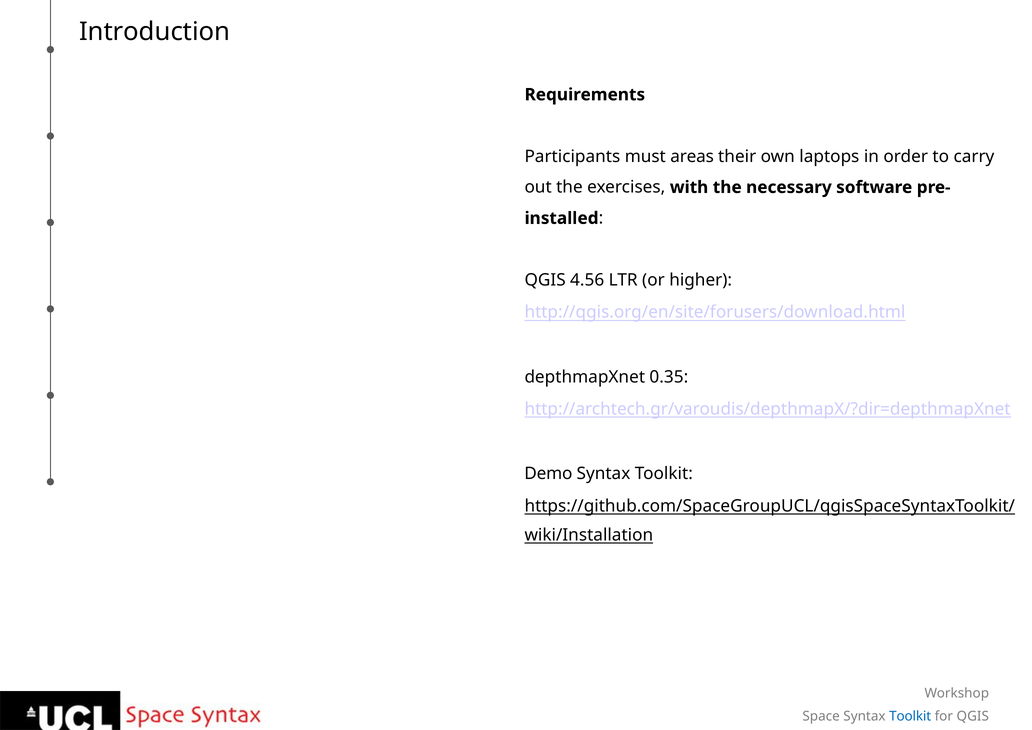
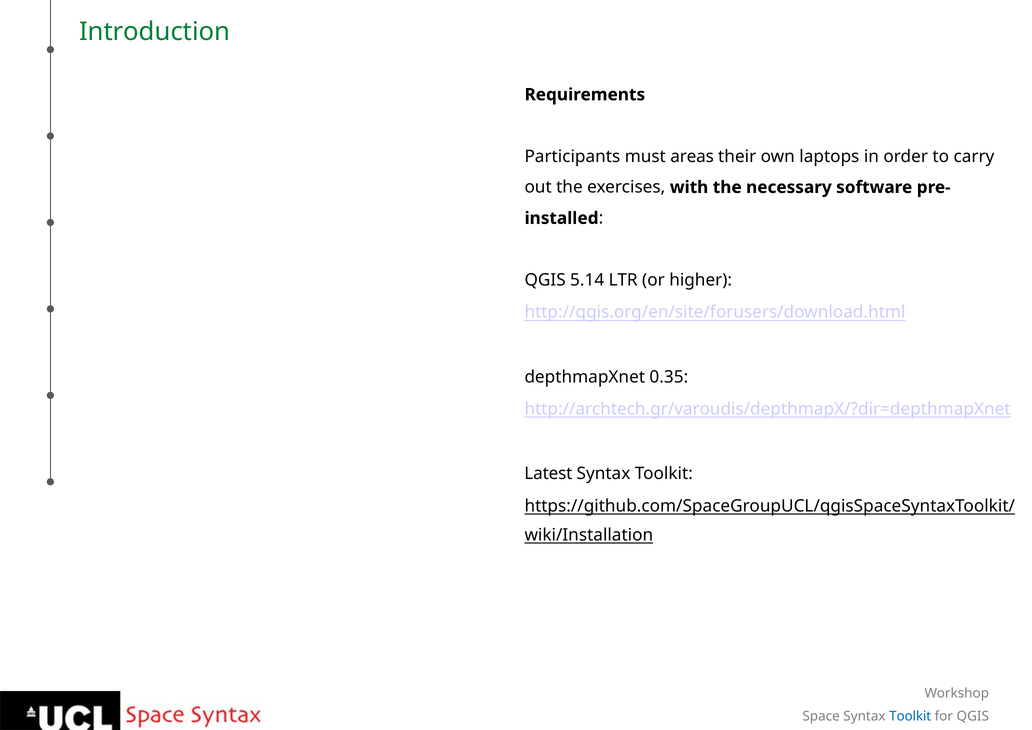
Introduction colour: black -> green (155, 32)
4.56: 4.56 -> 5.14 (587, 280)
Demo: Demo -> Latest (548, 474)
